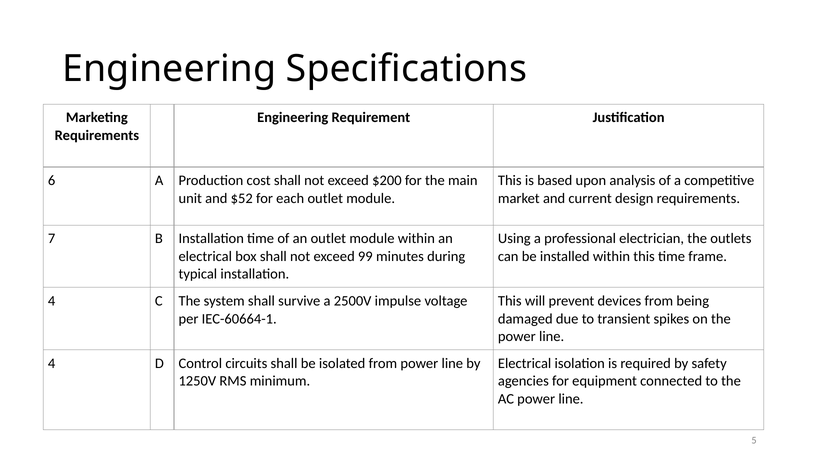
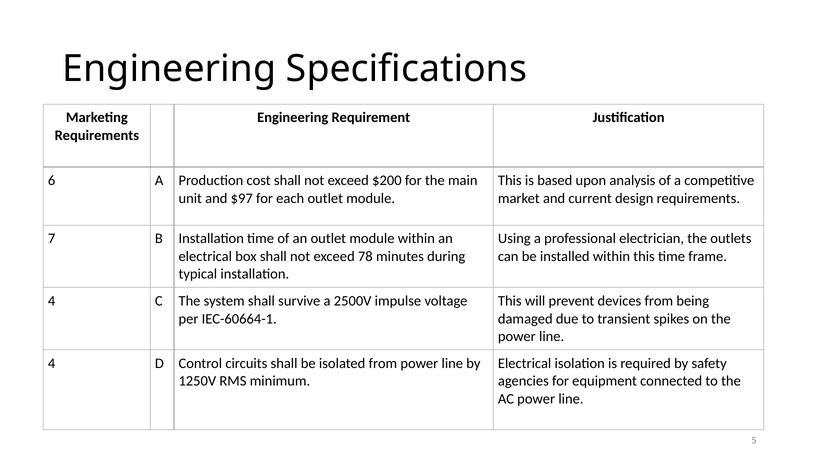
$52: $52 -> $97 (242, 198)
99: 99 -> 78 (365, 256)
